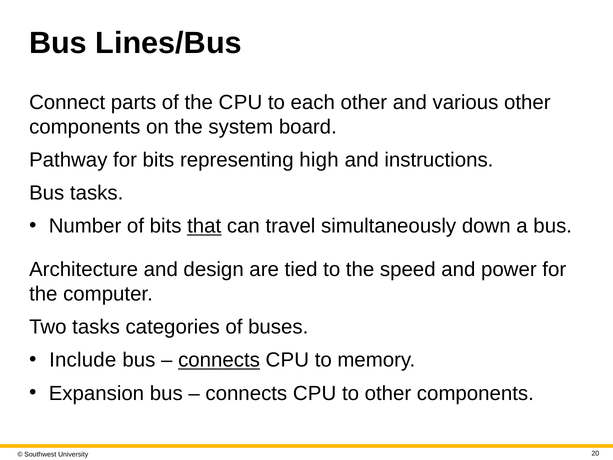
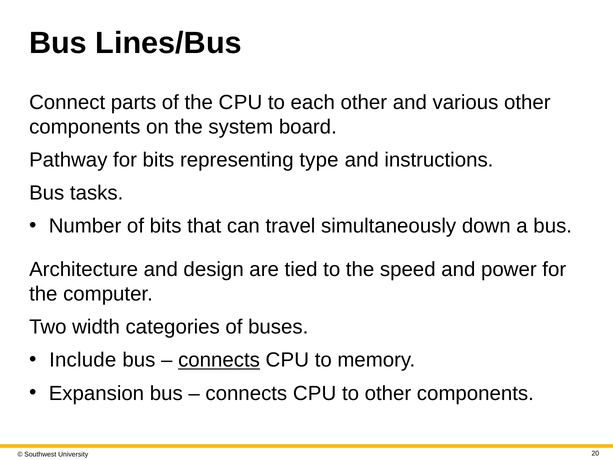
high: high -> type (319, 160)
that underline: present -> none (204, 226)
Two tasks: tasks -> width (96, 327)
